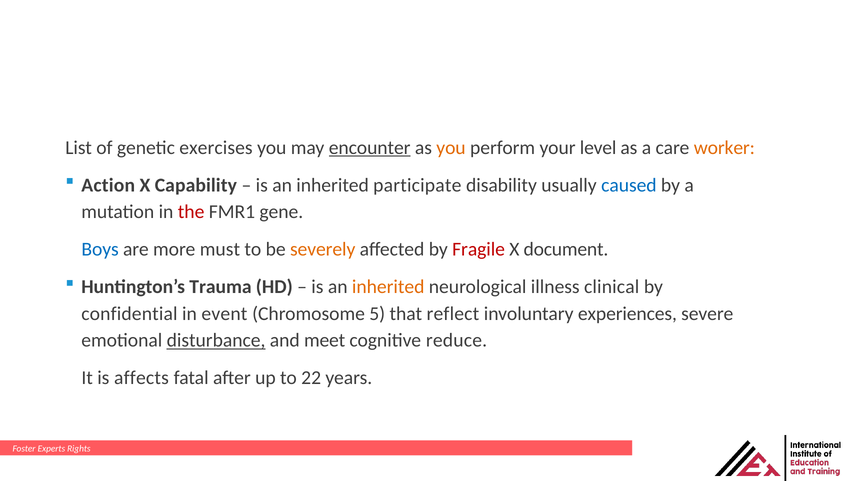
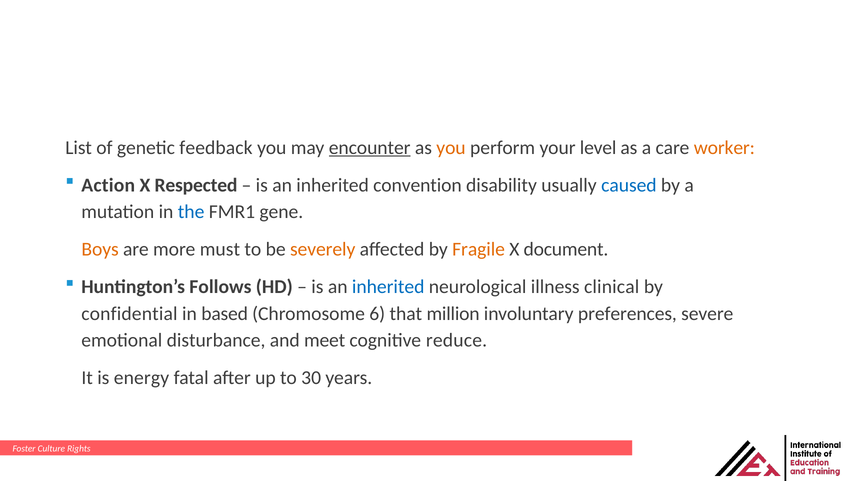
exercises: exercises -> feedback (216, 148)
Capability: Capability -> Respected (196, 185)
participate: participate -> convention (417, 185)
the colour: red -> blue (191, 212)
Boys colour: blue -> orange (100, 250)
Fragile colour: red -> orange (479, 250)
Trauma: Trauma -> Follows (220, 287)
inherited colour: orange -> blue (388, 287)
event: event -> based (225, 314)
5: 5 -> 6 (377, 314)
reflect: reflect -> million (453, 314)
experiences: experiences -> preferences (627, 314)
disturbance underline: present -> none (216, 341)
affects: affects -> energy (141, 378)
22: 22 -> 30 (311, 378)
Experts: Experts -> Culture (51, 449)
